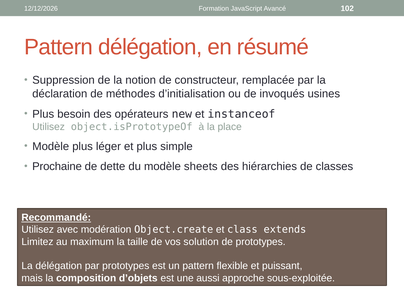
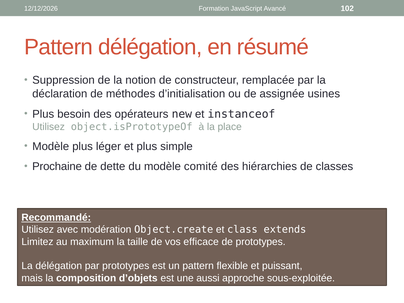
invoqués: invoqués -> assignée (282, 94)
sheets: sheets -> comité (201, 167)
solution: solution -> efficace (201, 242)
